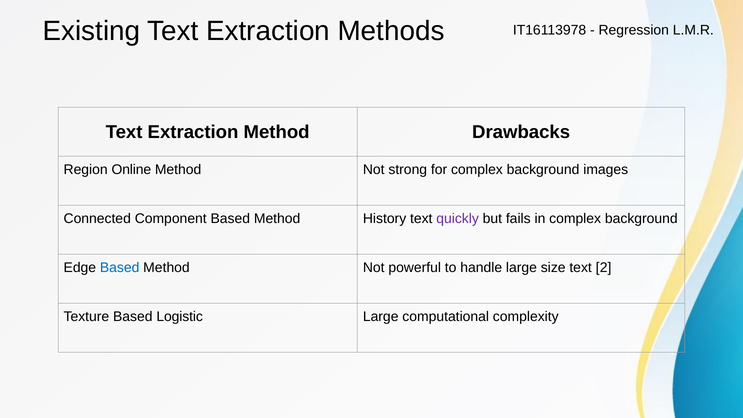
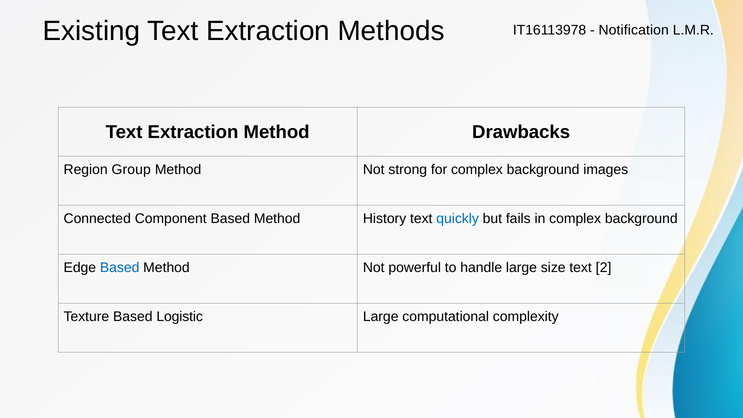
Regression: Regression -> Notification (634, 30)
Online: Online -> Group (131, 170)
quickly colour: purple -> blue (458, 219)
